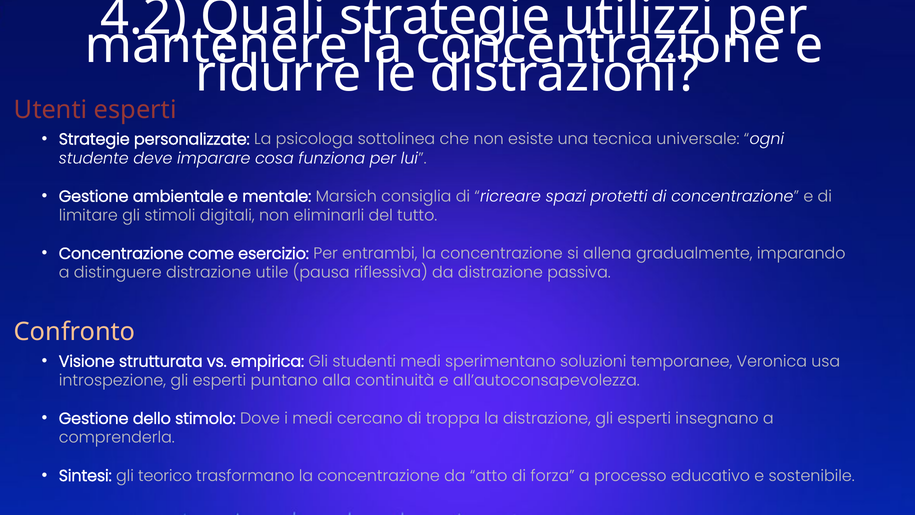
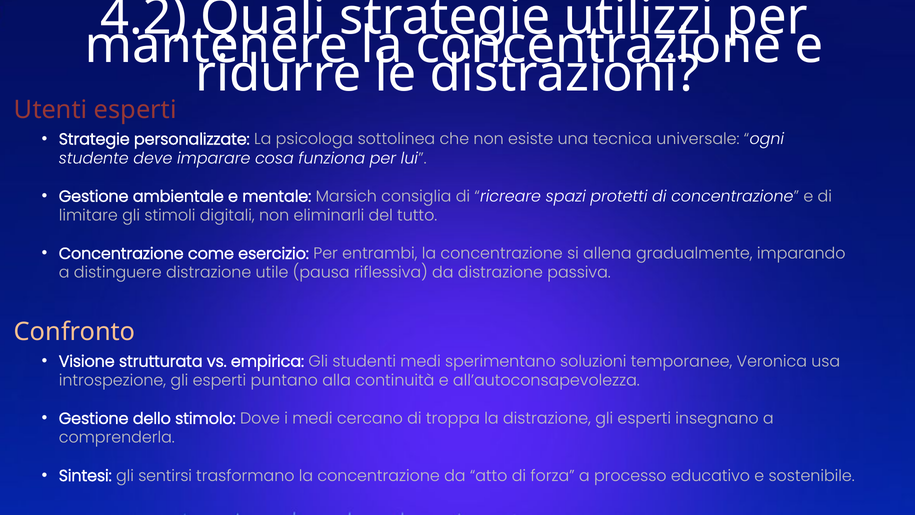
teorico: teorico -> sentirsi (165, 476)
